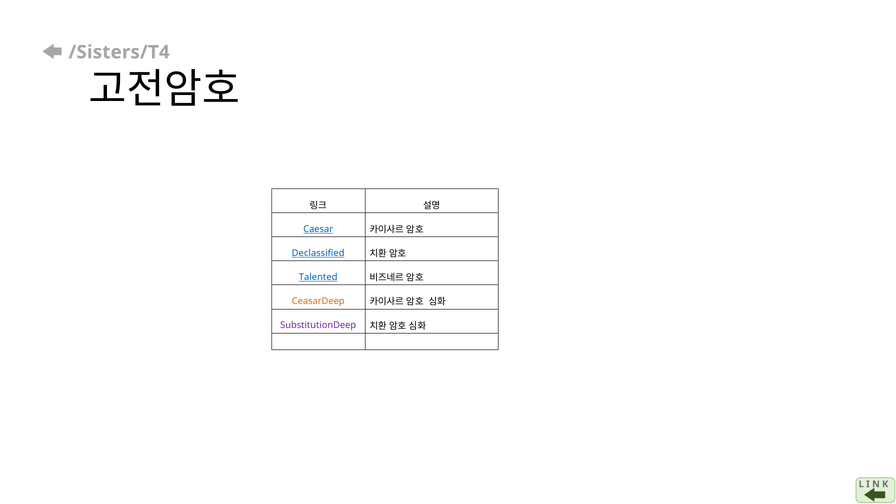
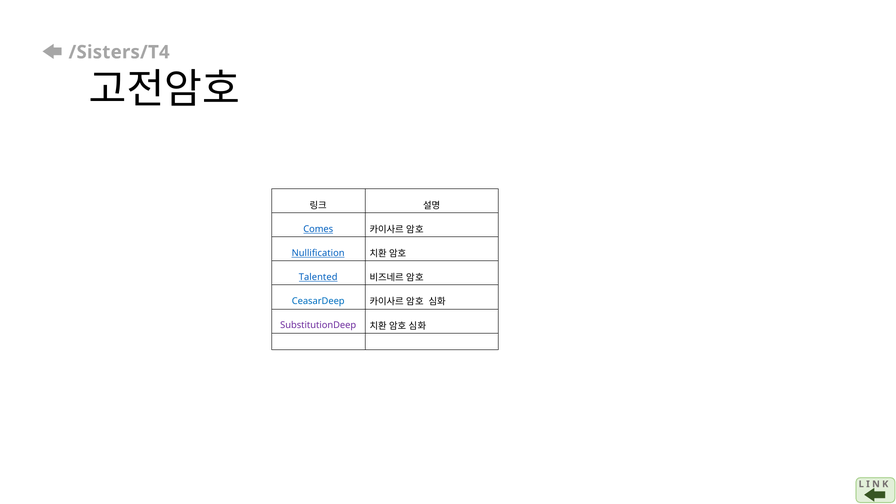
Caesar: Caesar -> Comes (318, 229)
Declassified: Declassified -> Nullification (318, 253)
CeasarDeep colour: orange -> blue (318, 301)
